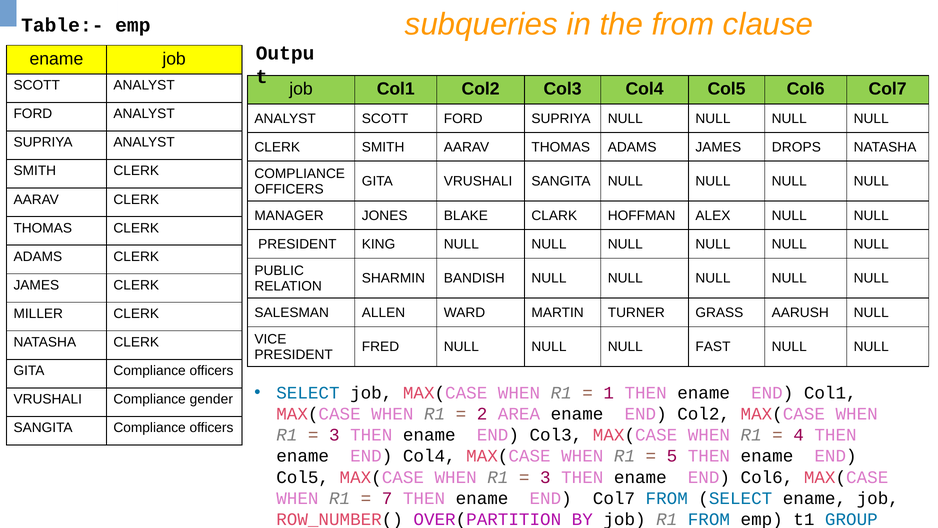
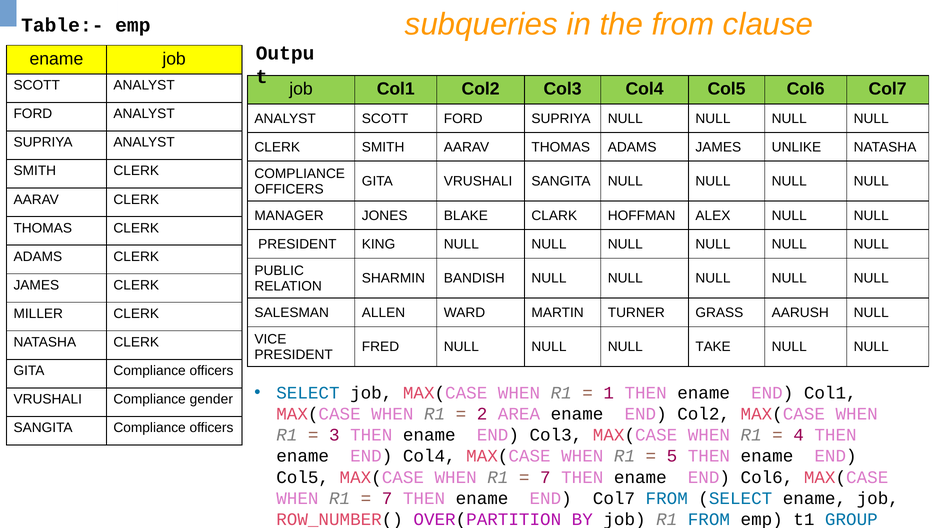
DROPS: DROPS -> UNLIKE (796, 147)
FAST: FAST -> TAKE (713, 347)
3: 3 -> 7 (545, 477)
